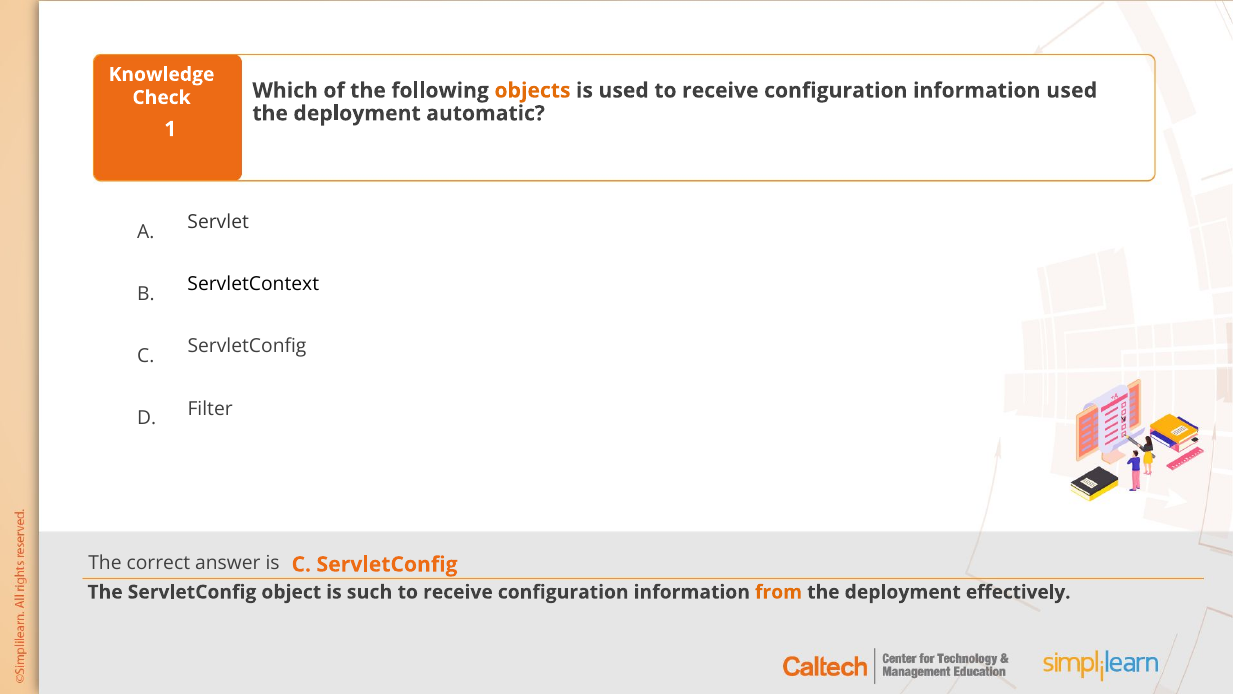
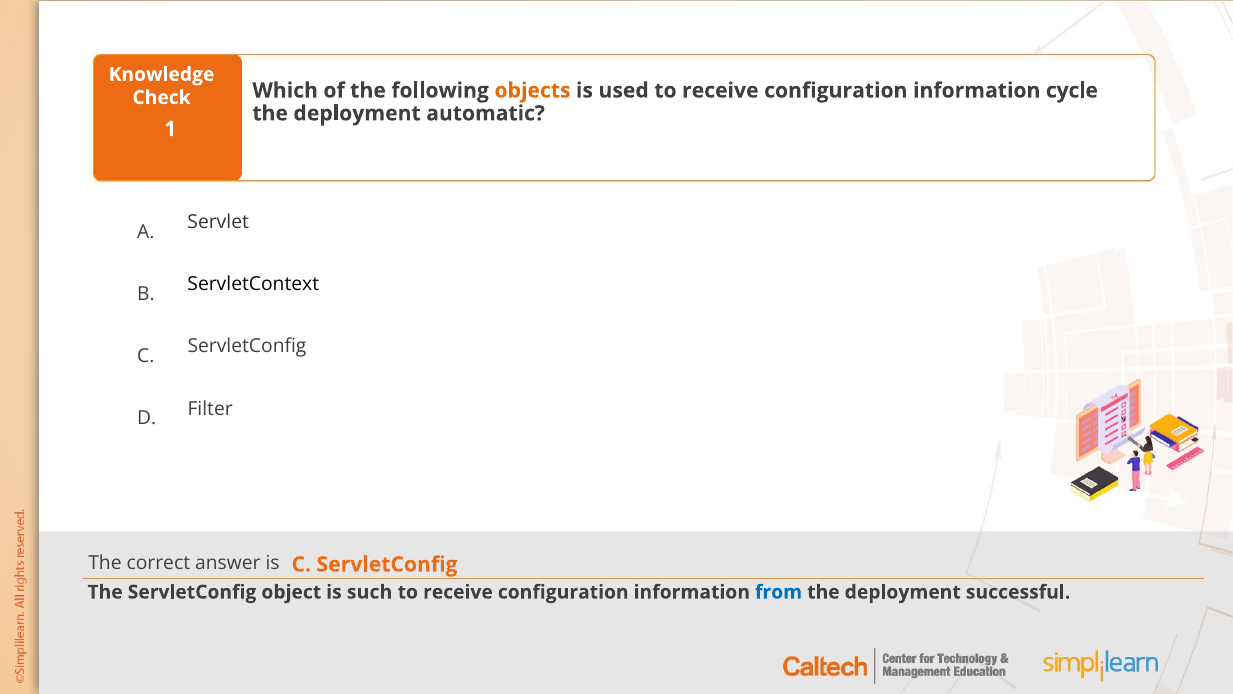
information used: used -> cycle (1072, 90)
from colour: orange -> blue (779, 592)
effectively: effectively -> successful (1018, 592)
